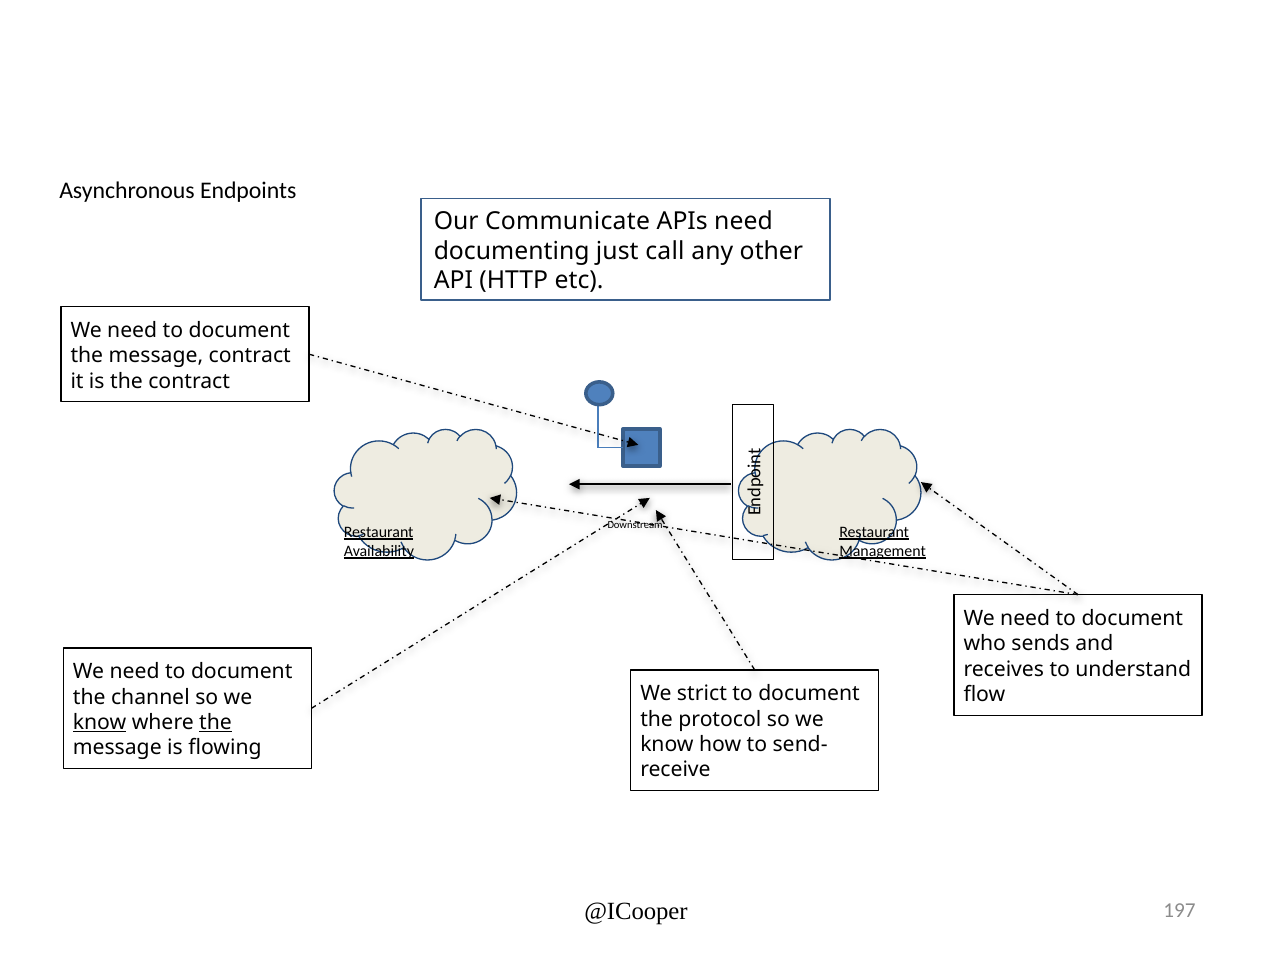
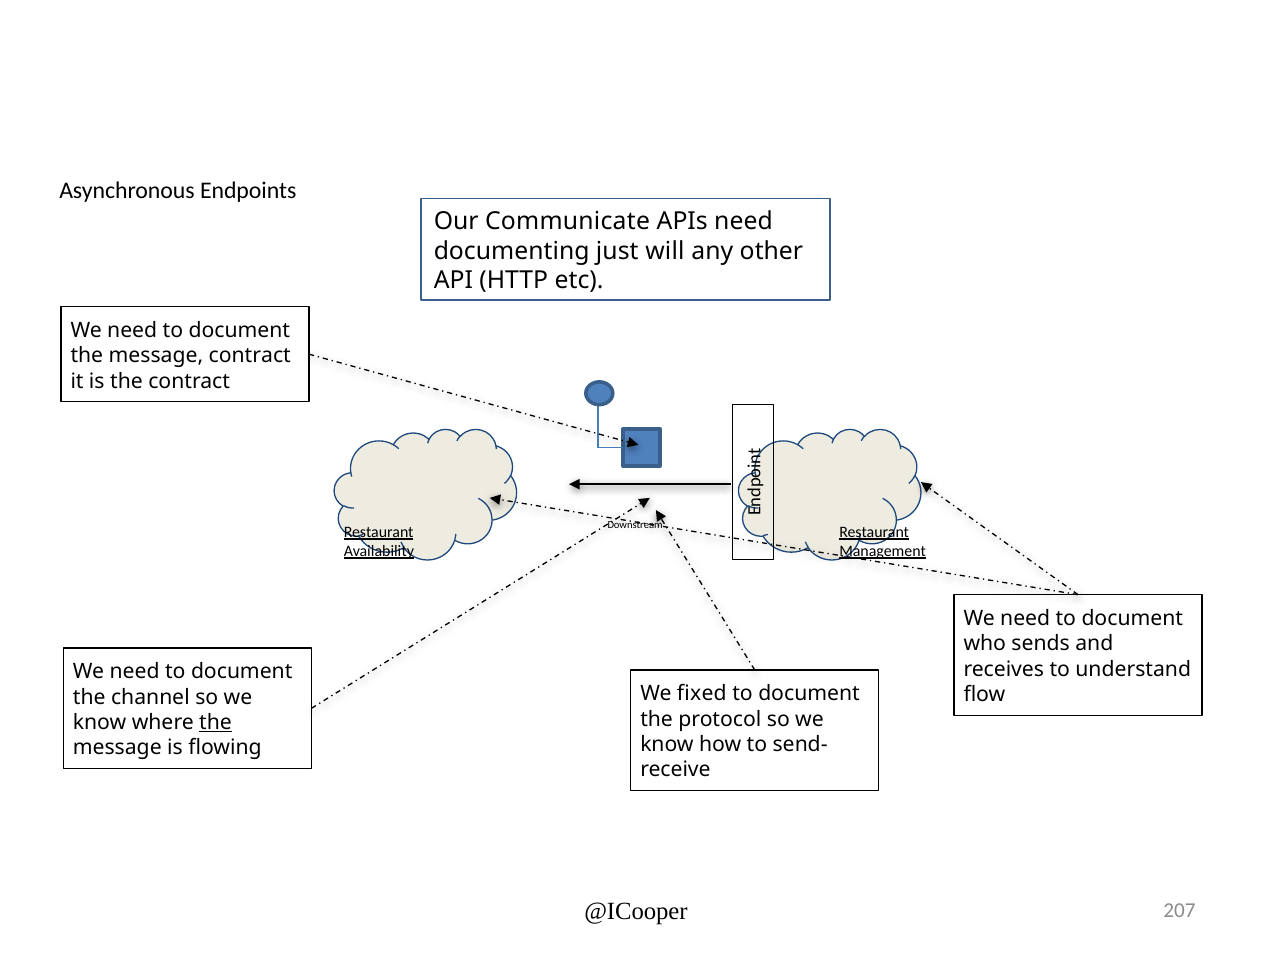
call: call -> will (665, 251)
strict: strict -> fixed (702, 694)
know underline: present -> none (100, 723)
197: 197 -> 207 (1180, 911)
